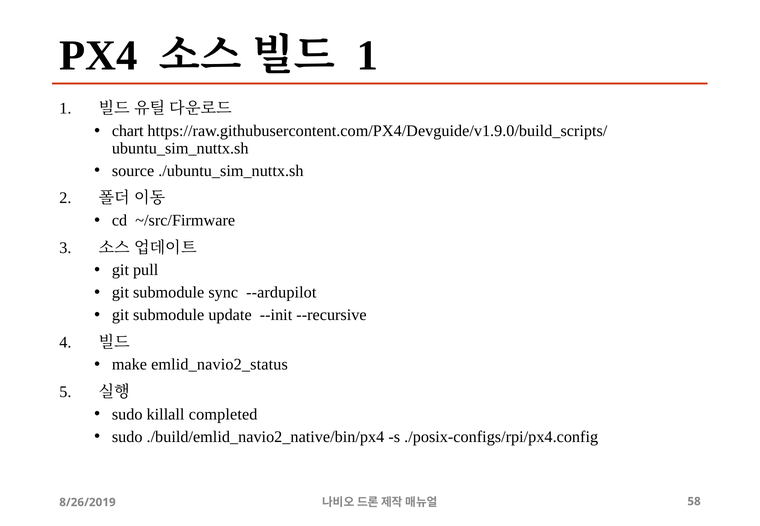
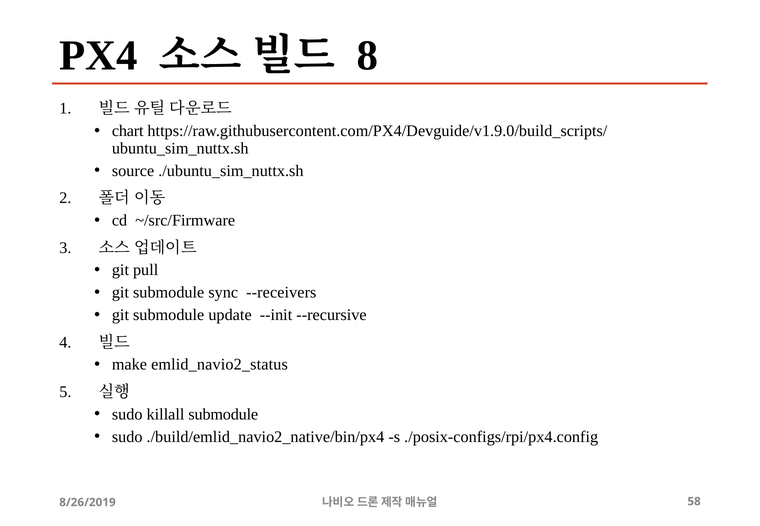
1: 1 -> 8 (367, 55)
--ardupilot: --ardupilot -> --receivers (281, 293)
killall completed: completed -> submodule (223, 414)
